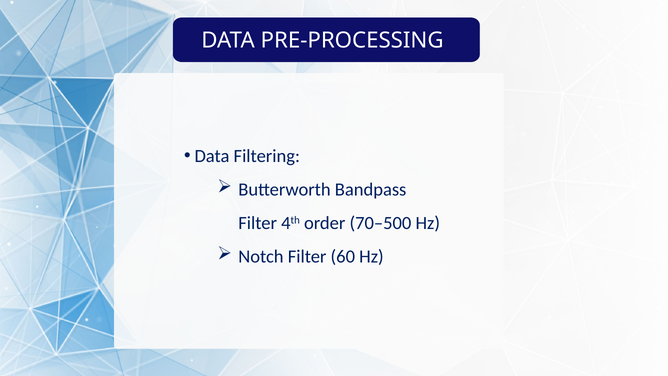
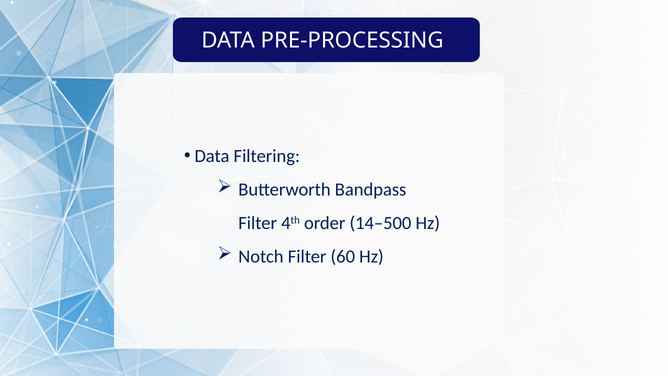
70–500: 70–500 -> 14–500 (380, 223)
